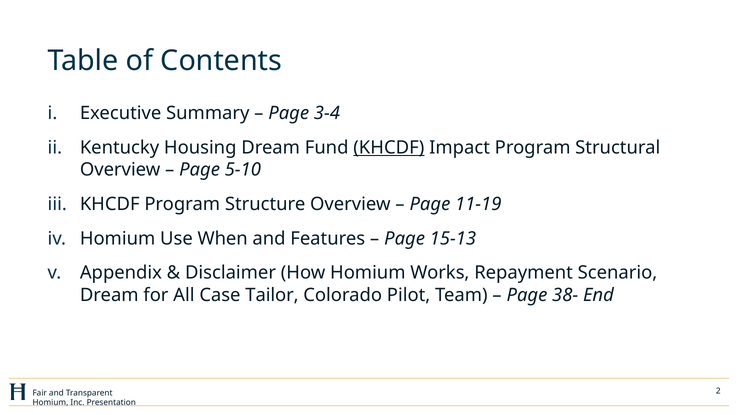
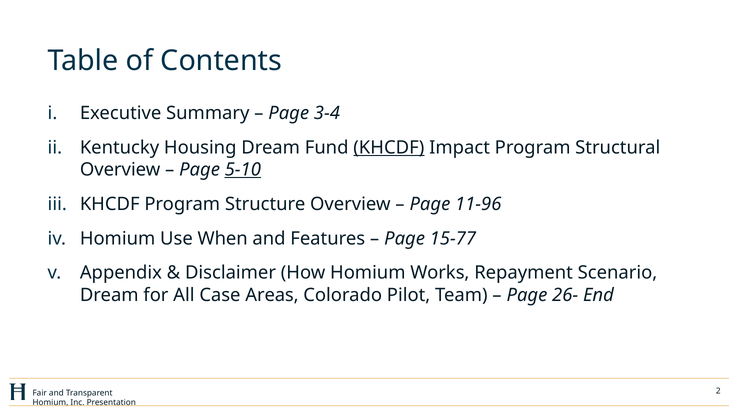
5-10 underline: none -> present (243, 170)
11-19: 11-19 -> 11-96 (478, 204)
15-13: 15-13 -> 15-77 (453, 239)
Tailor: Tailor -> Areas (272, 295)
38-: 38- -> 26- (565, 295)
